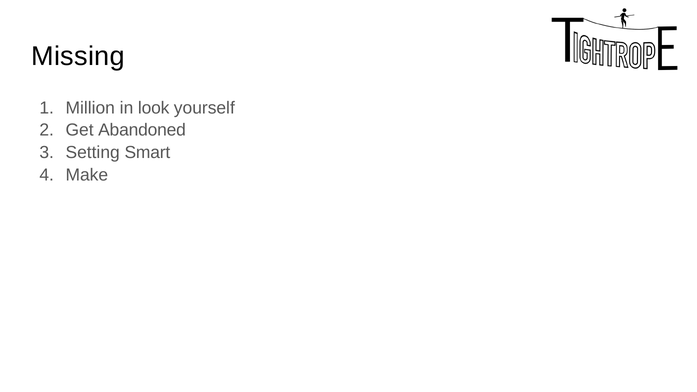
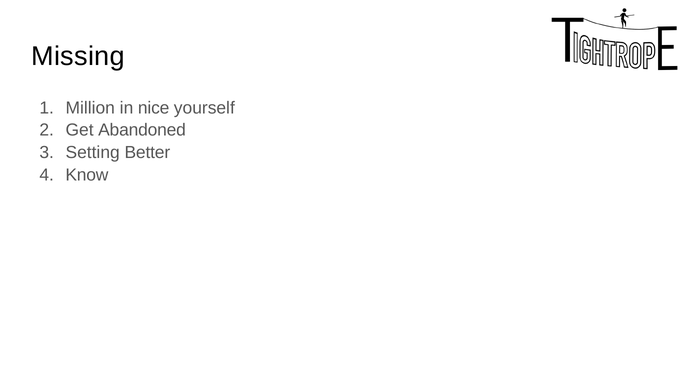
look: look -> nice (154, 108)
Smart: Smart -> Better (147, 153)
Make: Make -> Know (87, 175)
